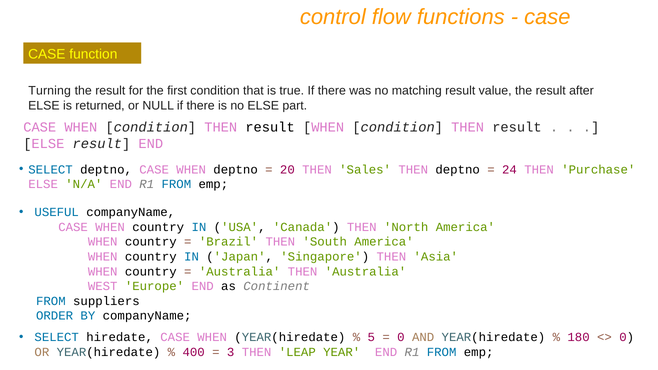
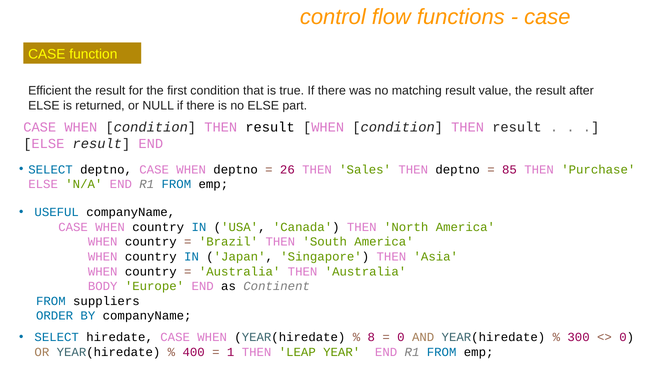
Turning: Turning -> Efficient (50, 91)
20: 20 -> 26 (287, 170)
24: 24 -> 85 (509, 170)
WEST: WEST -> BODY (103, 286)
5: 5 -> 8 (371, 337)
180: 180 -> 300 (579, 337)
3: 3 -> 1 (231, 352)
